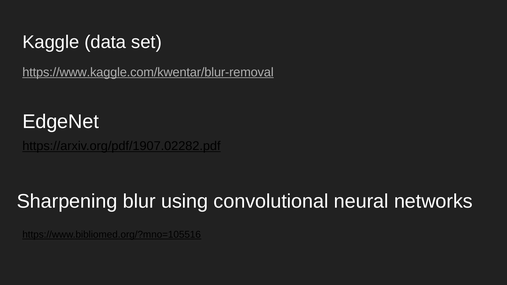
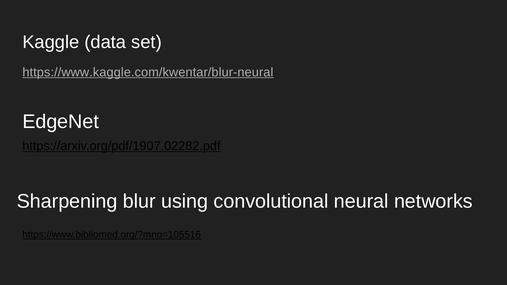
https://www.kaggle.com/kwentar/blur-removal: https://www.kaggle.com/kwentar/blur-removal -> https://www.kaggle.com/kwentar/blur-neural (148, 72)
